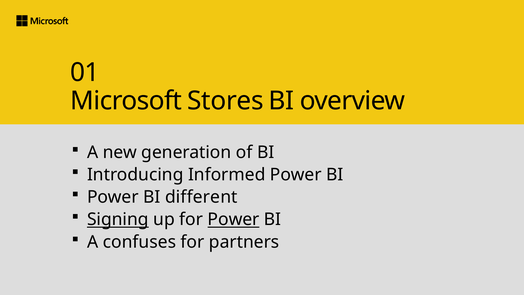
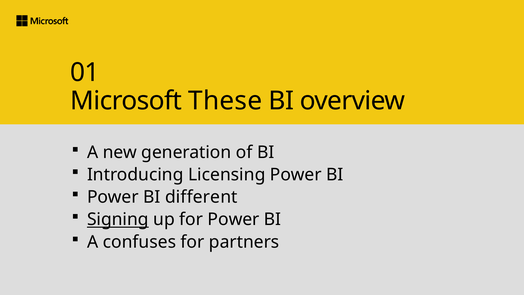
Stores: Stores -> These (225, 101)
Informed: Informed -> Licensing (227, 175)
Power underline: present -> none (234, 219)
